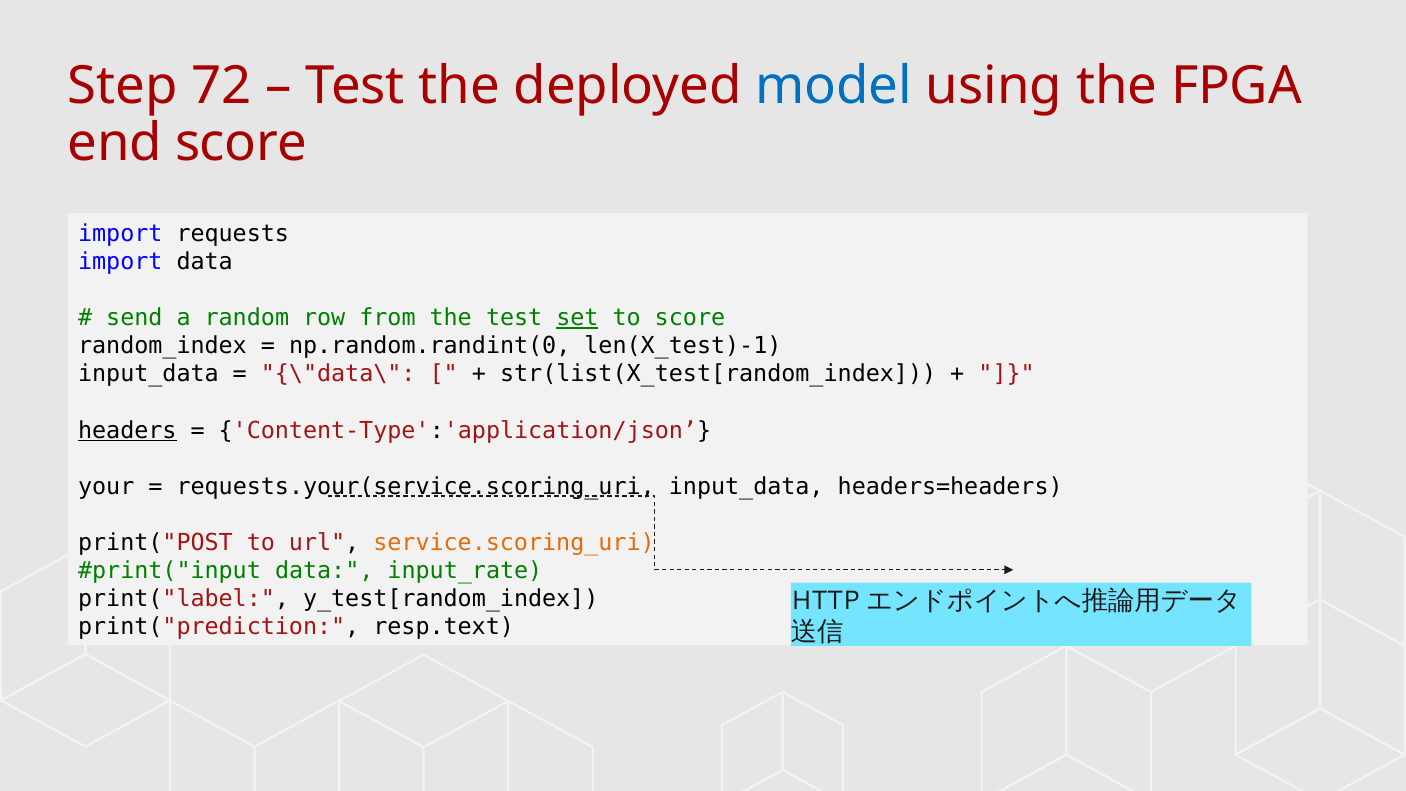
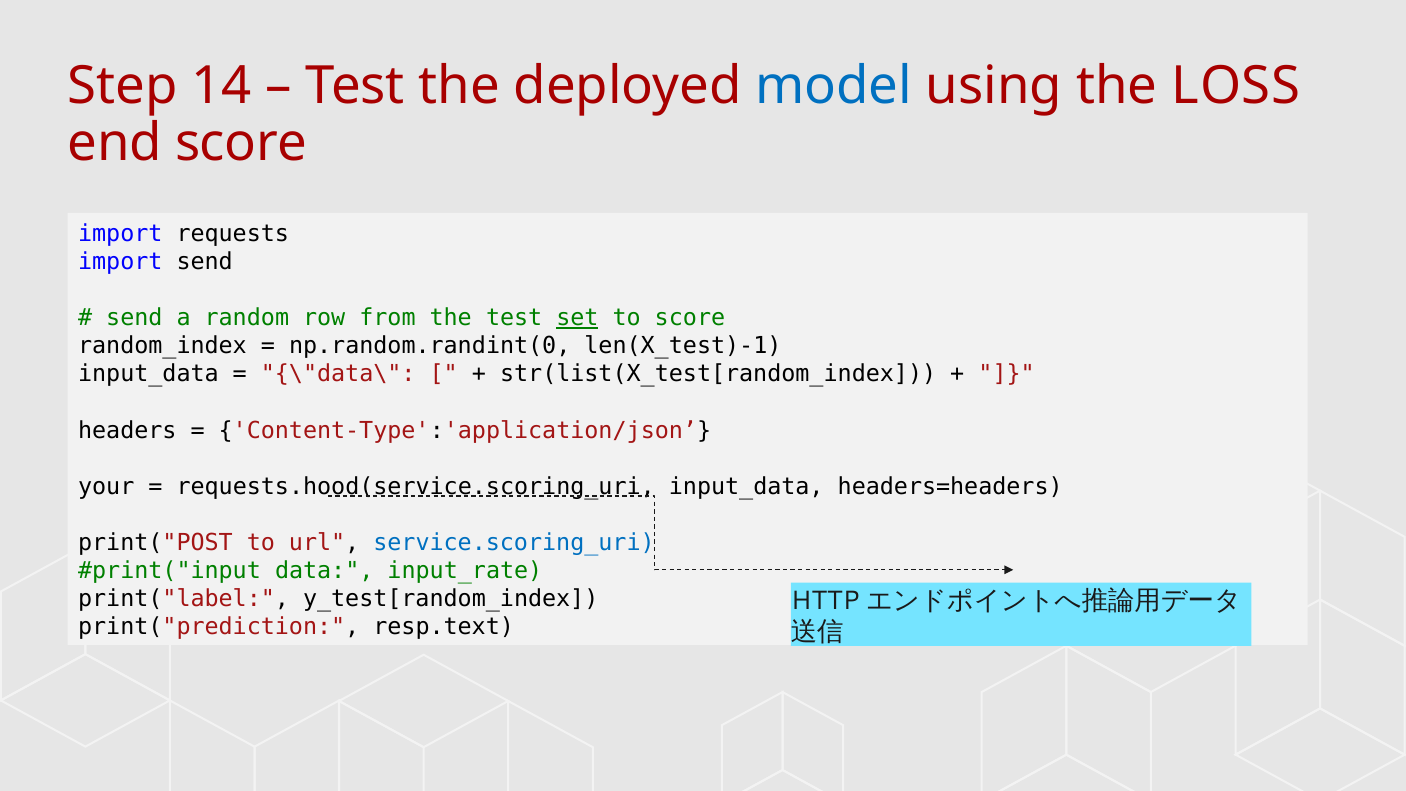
72: 72 -> 14 (222, 86)
FPGA: FPGA -> LOSS (1236, 86)
import data: data -> send (205, 262)
headers underline: present -> none (127, 430)
requests.your(service.scoring_uri: requests.your(service.scoring_uri -> requests.hood(service.scoring_uri (416, 487)
service.scoring_uri colour: orange -> blue (514, 543)
